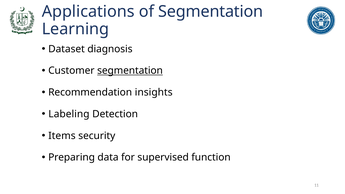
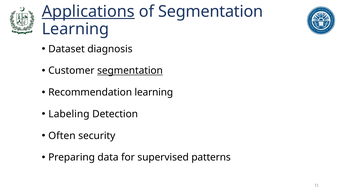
Applications underline: none -> present (88, 12)
Recommendation insights: insights -> learning (154, 92)
Items: Items -> Often (62, 136)
function: function -> patterns (211, 157)
